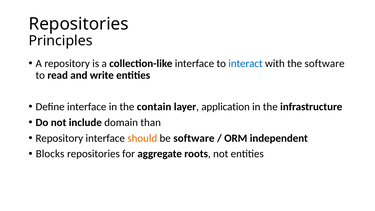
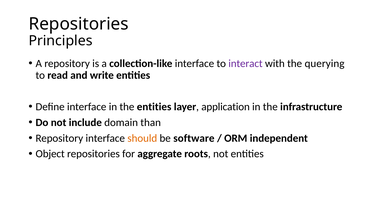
interact colour: blue -> purple (246, 63)
the software: software -> querying (325, 63)
the contain: contain -> entities (154, 107)
Blocks: Blocks -> Object (50, 154)
